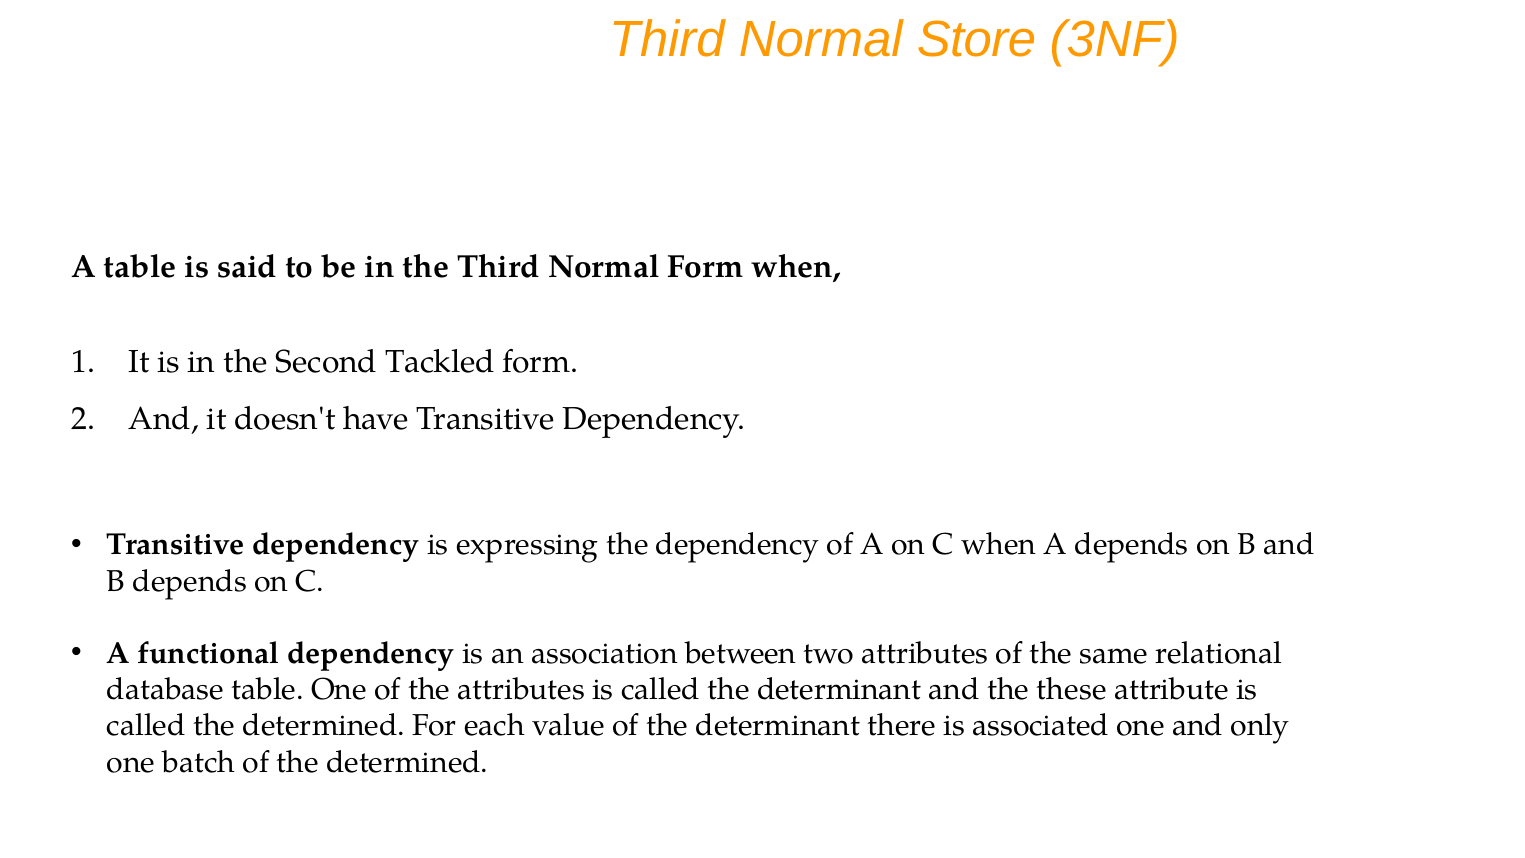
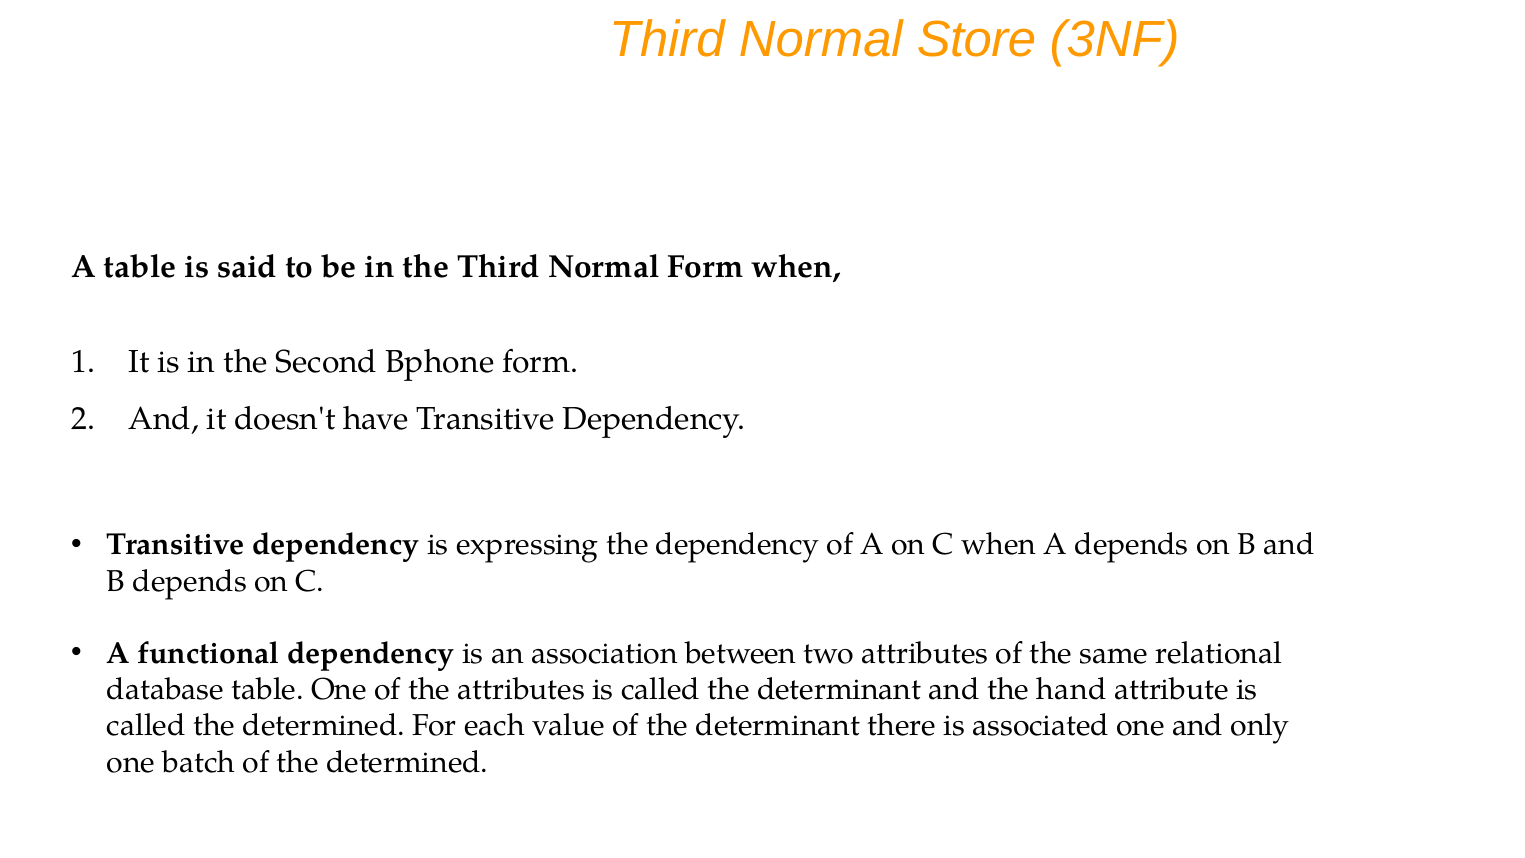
Tackled: Tackled -> Bphone (440, 362)
these: these -> hand (1072, 690)
